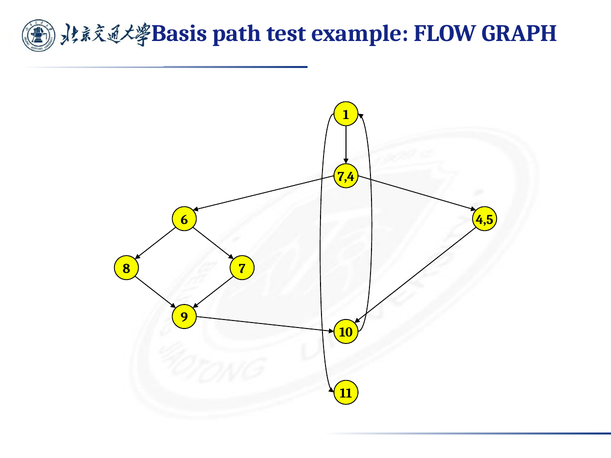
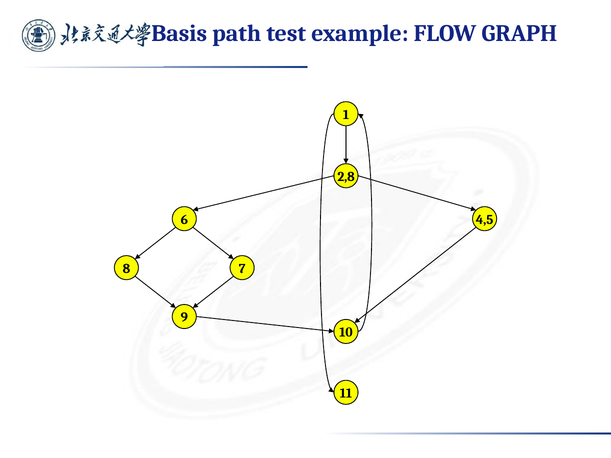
7,4: 7,4 -> 2,8 (346, 177)
